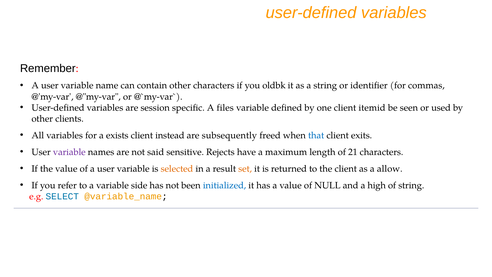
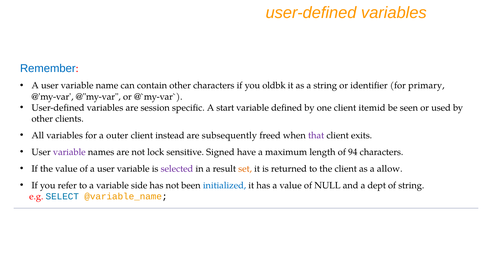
Remember colour: black -> blue (48, 68)
commas: commas -> primary (426, 86)
files: files -> start (225, 108)
exists: exists -> outer (117, 135)
that colour: blue -> purple (316, 135)
said: said -> lock (156, 152)
Rejects: Rejects -> Signed (220, 152)
21: 21 -> 94 (353, 152)
selected colour: orange -> purple (177, 169)
high: high -> dept (377, 185)
